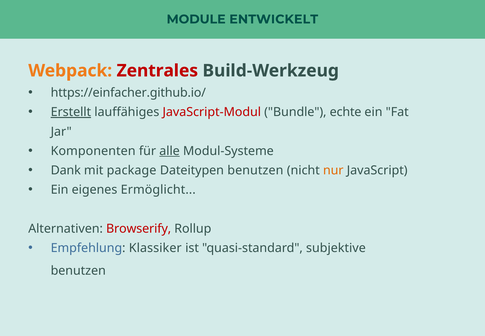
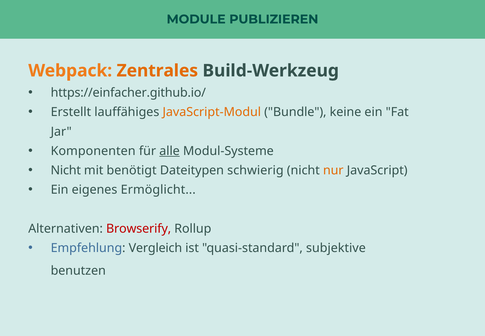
ENTWICKELT: ENTWICKELT -> PUBLIZIEREN (274, 19)
Zentrales colour: red -> orange (157, 71)
Erstellt underline: present -> none (71, 112)
JavaScript-Modul colour: red -> orange (212, 112)
echte: echte -> keine (346, 112)
Dank: Dank -> Nicht (66, 170)
package: package -> benötigt (132, 170)
Dateitypen benutzen: benutzen -> schwierig (255, 170)
Klassiker: Klassiker -> Vergleich (155, 248)
